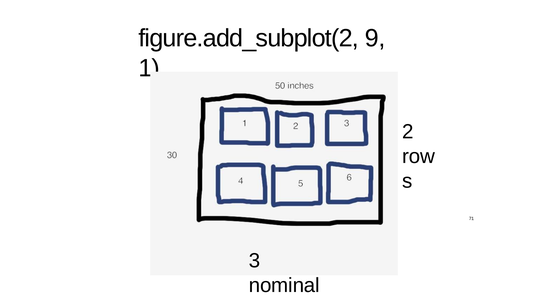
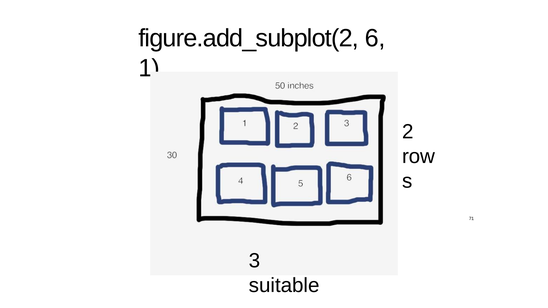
9: 9 -> 6 (375, 38)
nominal: nominal -> suitable (284, 286)
